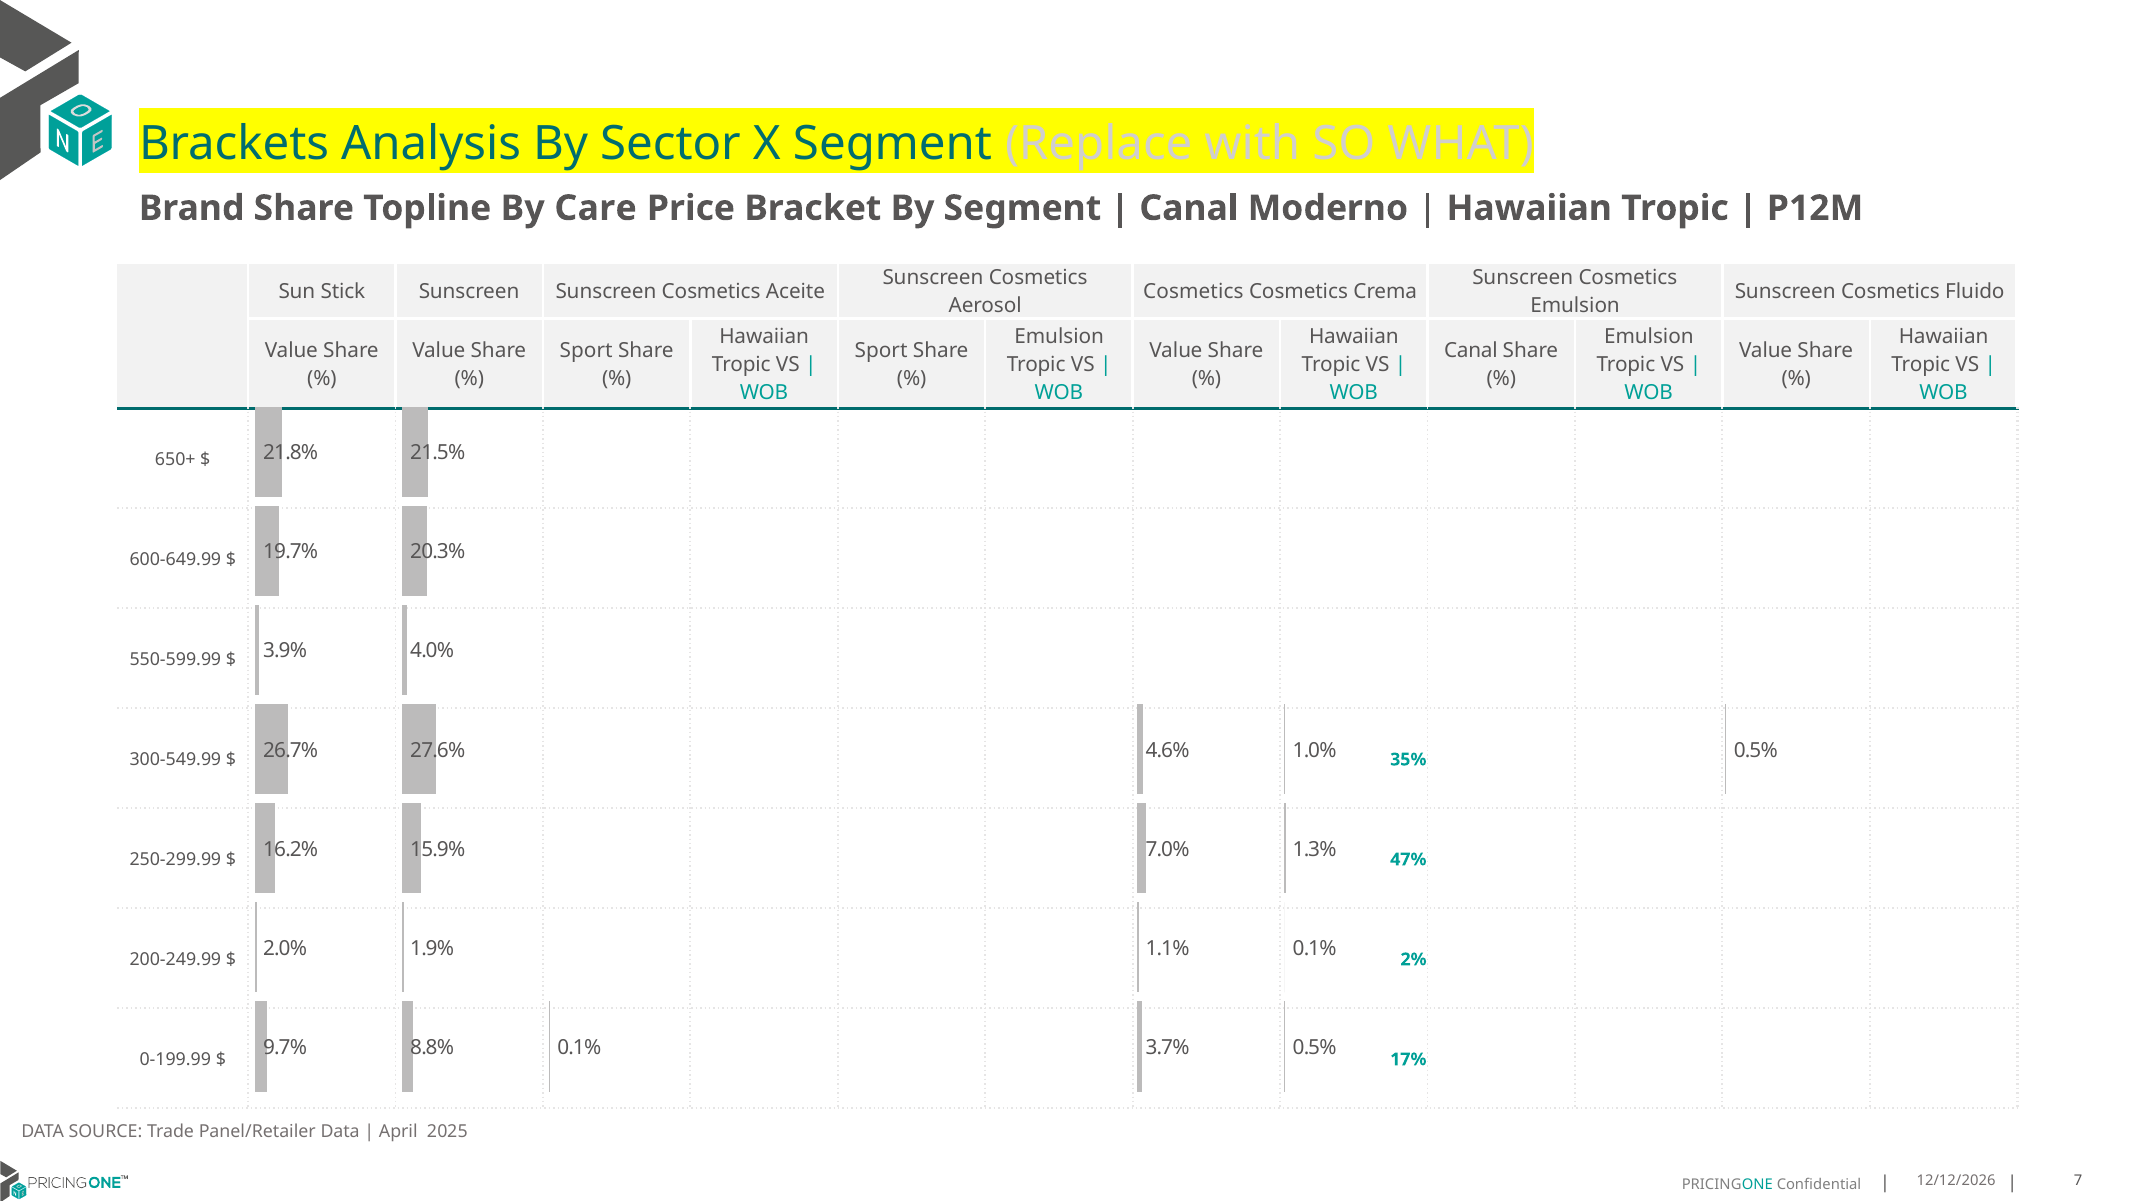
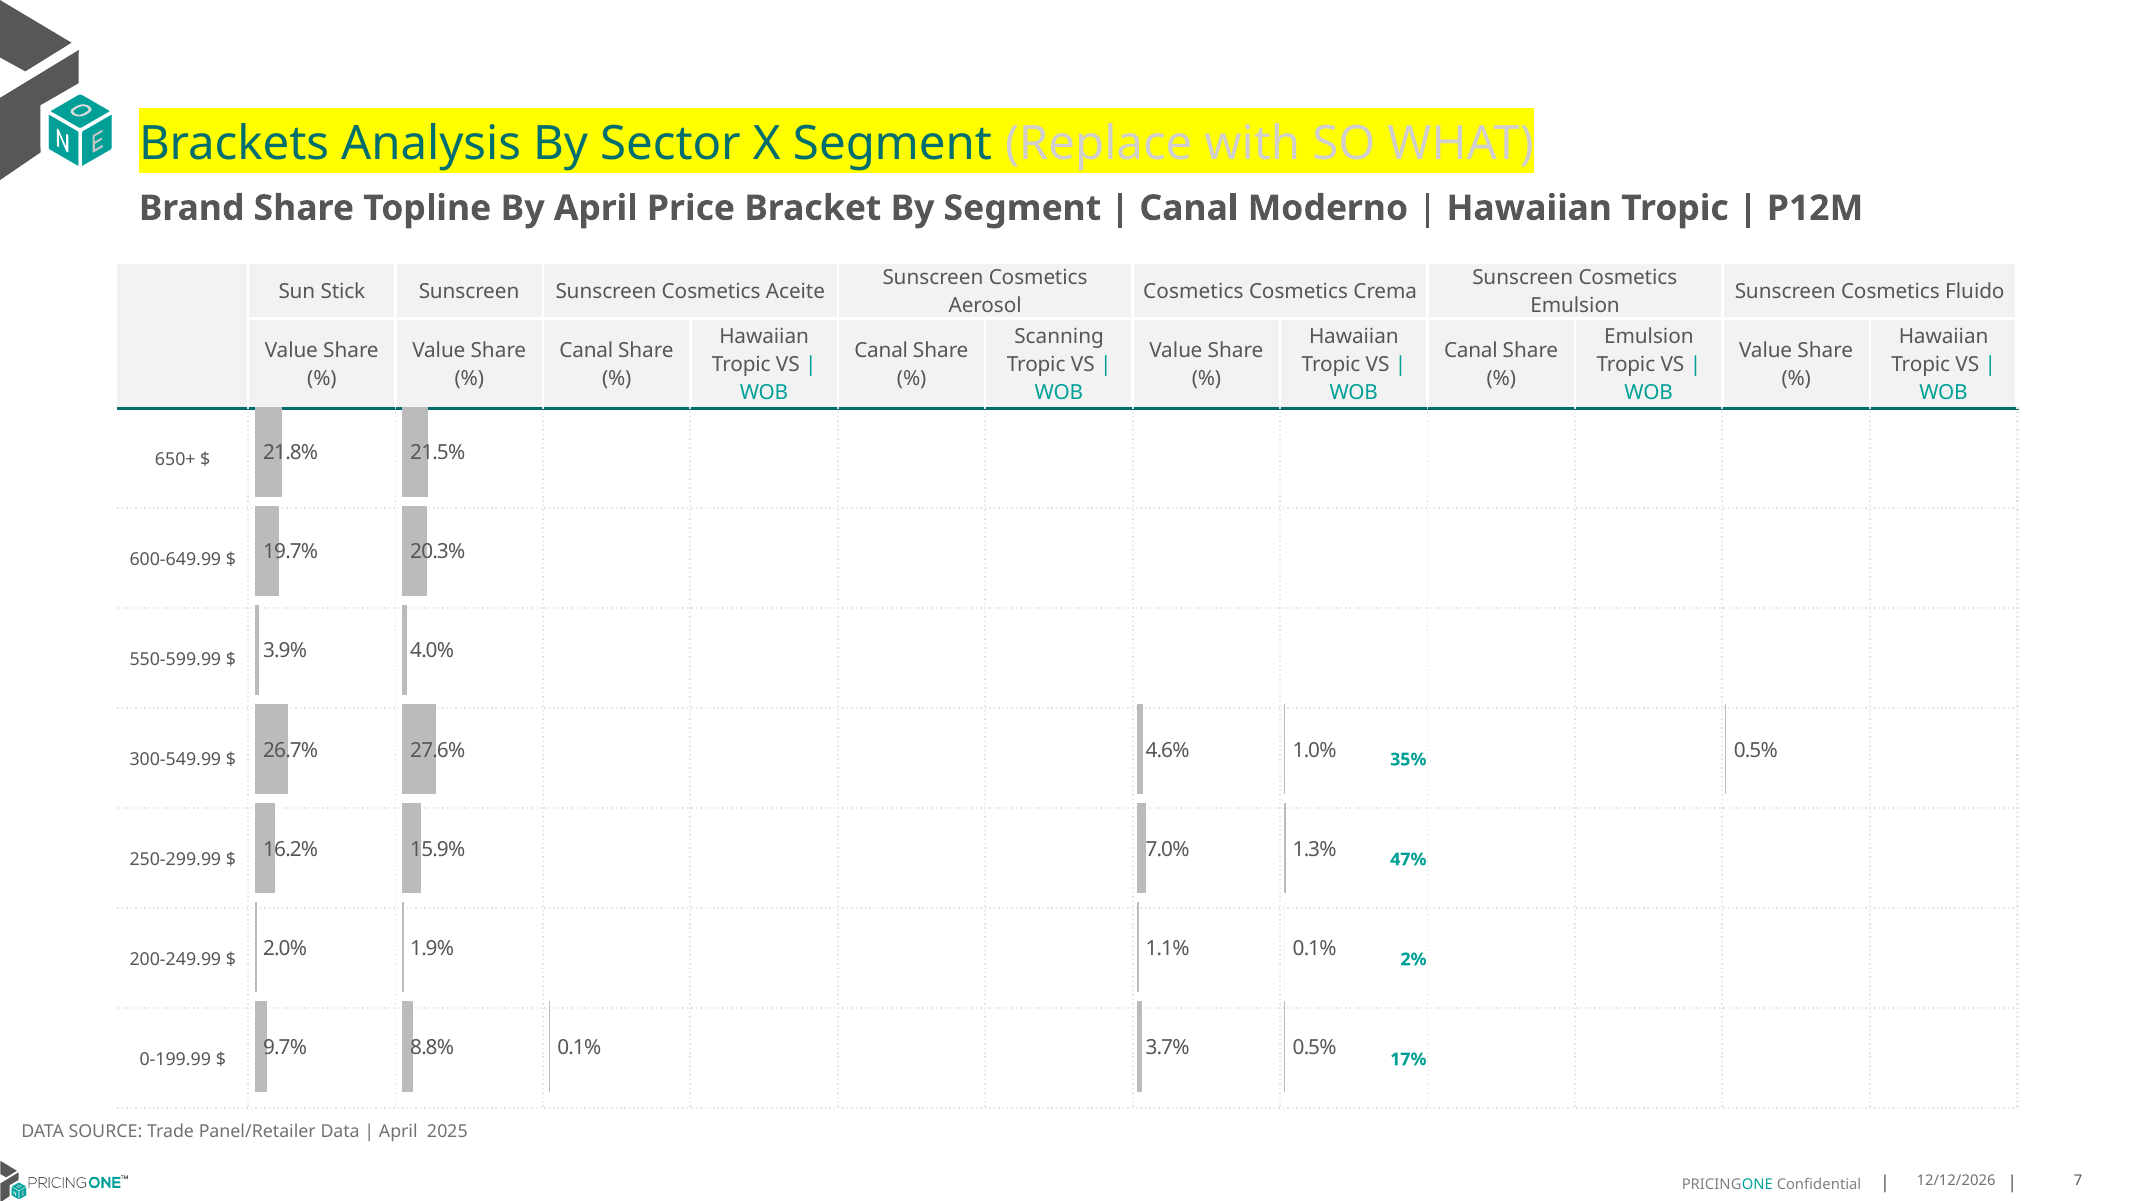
By Care: Care -> April (596, 208)
Emulsion: Emulsion -> Scanning (1059, 337)
Sport: Sport -> Canal (586, 351)
Sport: Sport -> Canal (881, 351)
